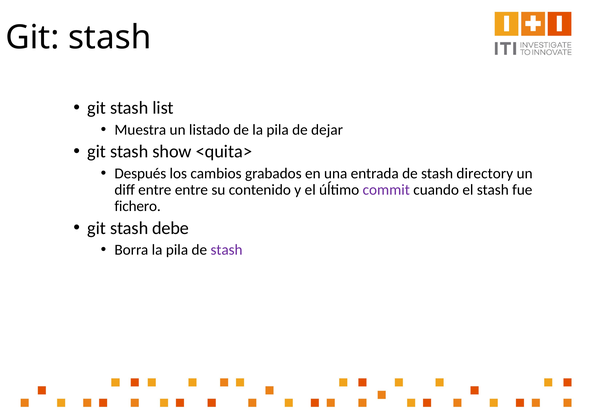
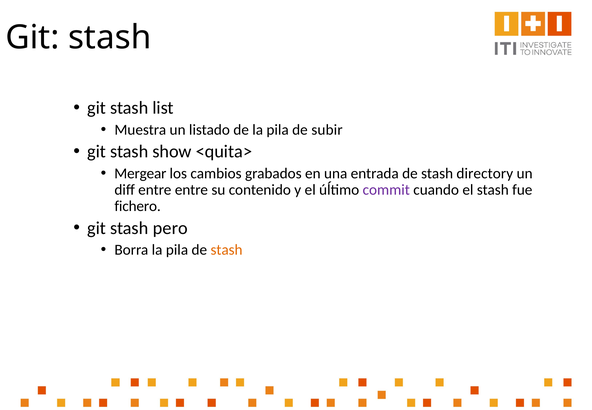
dejar: dejar -> subir (327, 130)
Después: Después -> Mergear (140, 173)
debe: debe -> pero (170, 228)
stash colour: purple -> orange (227, 250)
